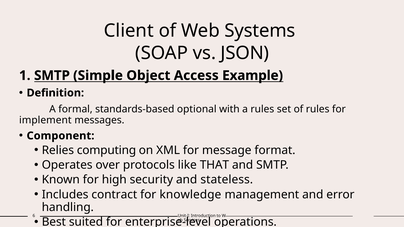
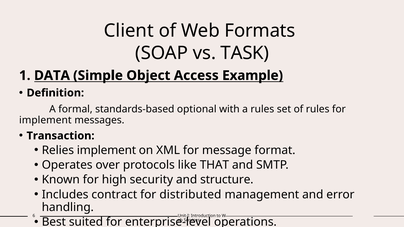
Systems: Systems -> Formats (260, 31)
JSON: JSON -> TASK (245, 53)
SMTP: SMTP -> DATA (52, 76)
Component: Component -> Transaction (61, 136)
Relies computing: computing -> implement (106, 150)
stateless: stateless -> structure (227, 180)
knowledge: knowledge -> distributed (190, 195)
